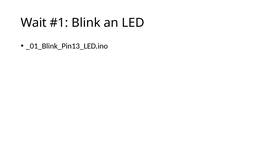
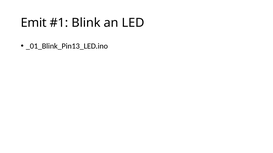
Wait: Wait -> Emit (34, 23)
